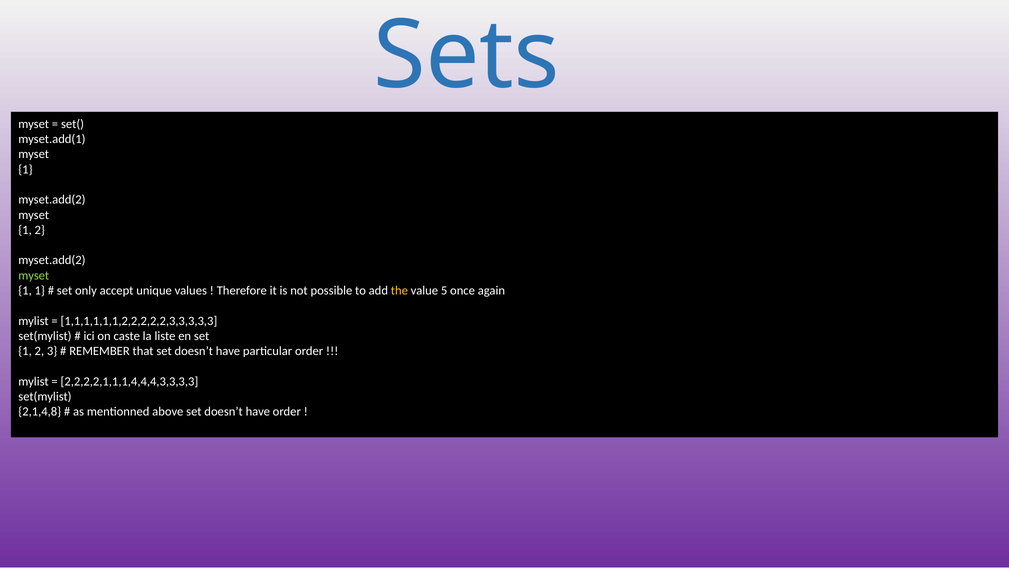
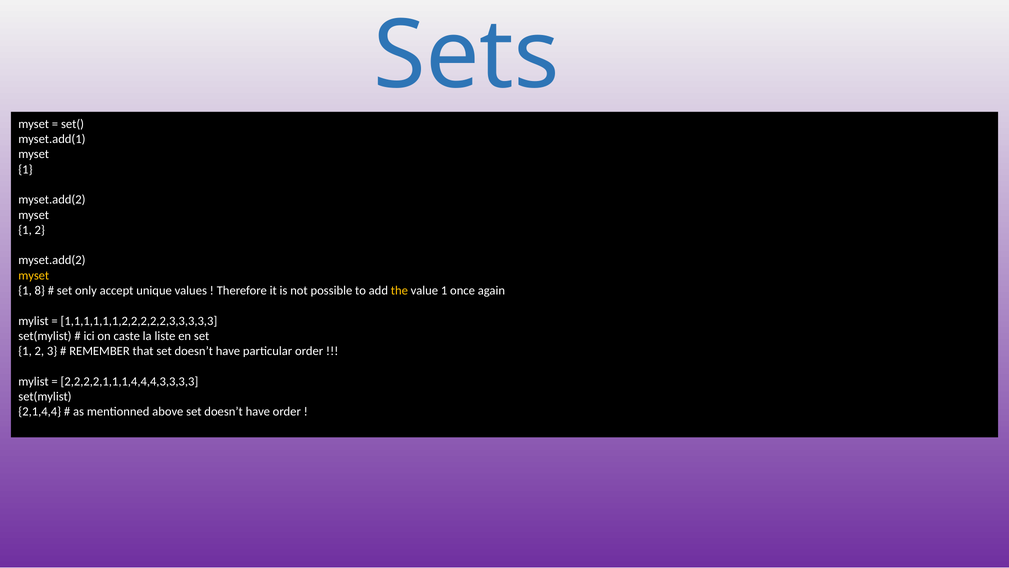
myset colour: light green -> yellow (34, 275)
1 1: 1 -> 8 (40, 290)
value 5: 5 -> 1 (444, 290)
2,1,4,8: 2,1,4,8 -> 2,1,4,4 (40, 411)
